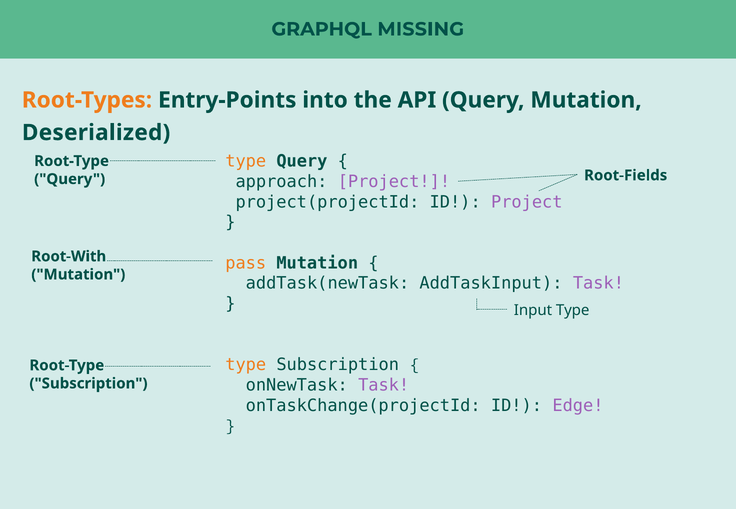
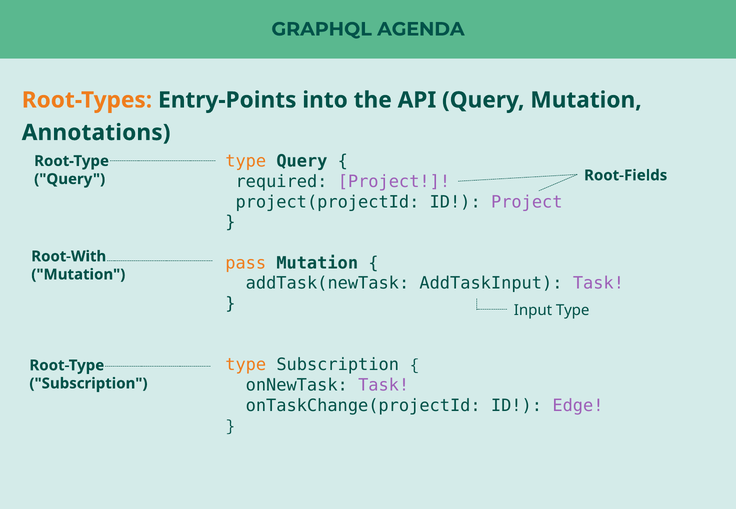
MISSING: MISSING -> AGENDA (421, 29)
Deserialized: Deserialized -> Annotations (96, 133)
approach: approach -> required (281, 182)
